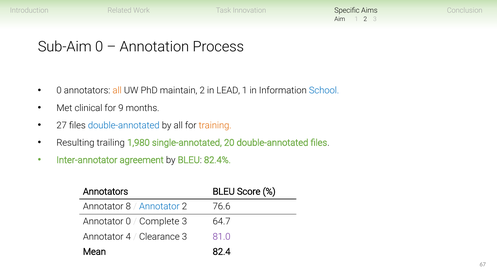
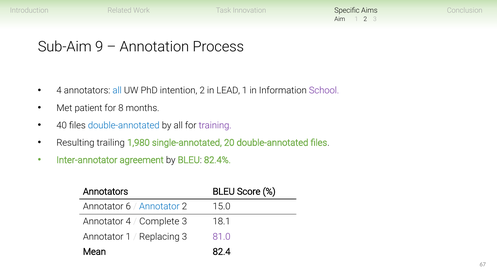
Sub-Aim 0: 0 -> 9 (99, 47)
0: 0 -> 4 (59, 91)
all colour: orange -> blue (117, 91)
maintain: maintain -> intention (179, 91)
School colour: blue -> purple (324, 91)
clinical: clinical -> patient (88, 108)
9: 9 -> 8 (121, 108)
27: 27 -> 40 (62, 126)
training colour: orange -> purple (215, 126)
8: 8 -> 6 (128, 207)
76.6: 76.6 -> 15.0 (222, 207)
Annotator 0: 0 -> 4 (128, 222)
64.7: 64.7 -> 18.1 (222, 222)
Annotator 4: 4 -> 1 (128, 237)
Clearance: Clearance -> Replacing (159, 237)
